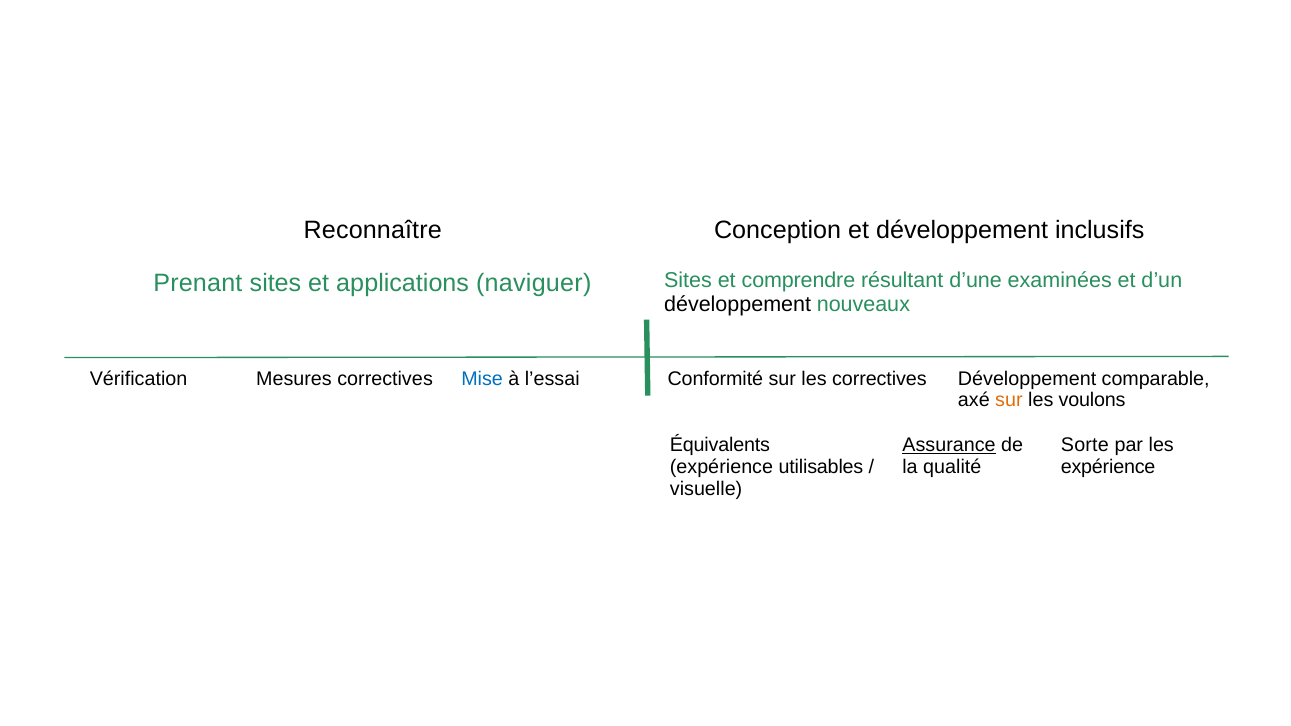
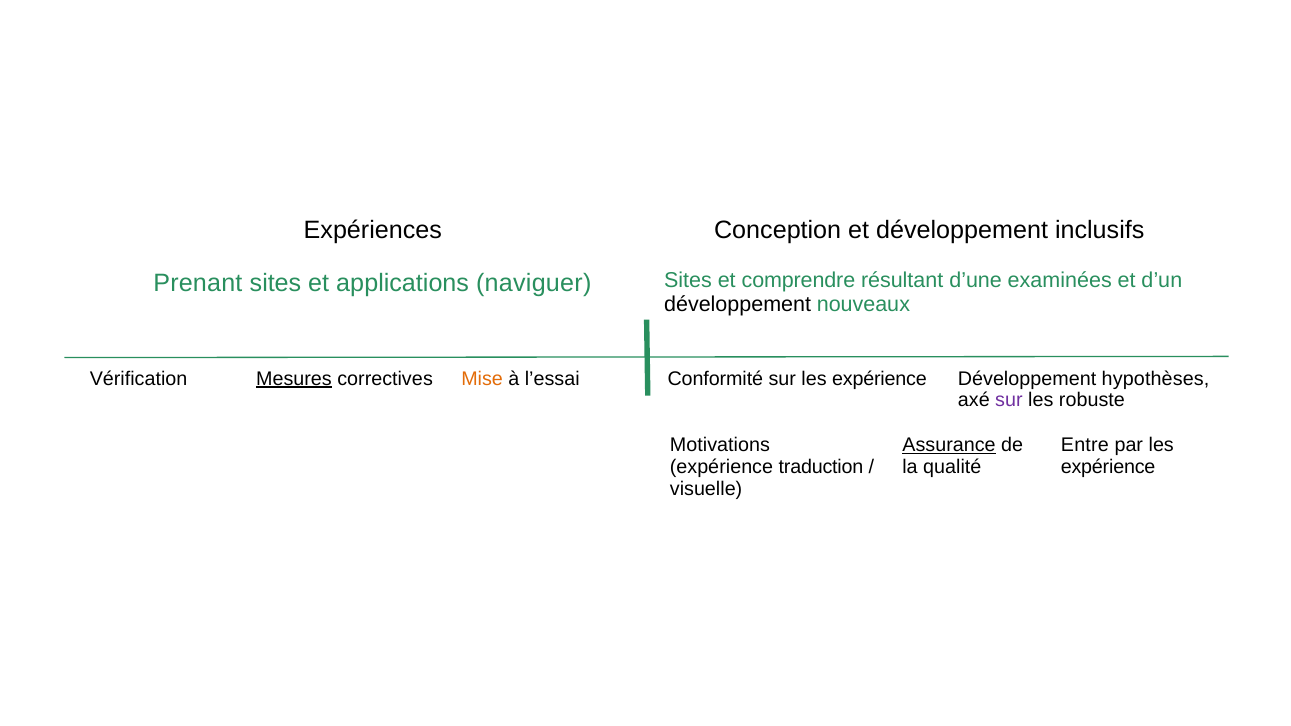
Reconnaître: Reconnaître -> Expériences (373, 230)
Mesures underline: none -> present (294, 379)
Mise colour: blue -> orange (482, 379)
sur les correctives: correctives -> expérience (879, 379)
comparable: comparable -> hypothèses (1156, 379)
sur colour: orange -> purple (1009, 401)
voulons: voulons -> robuste (1092, 401)
Équivalents: Équivalents -> Motivations (720, 445)
Sorte: Sorte -> Entre (1085, 445)
utilisables: utilisables -> traduction (821, 467)
